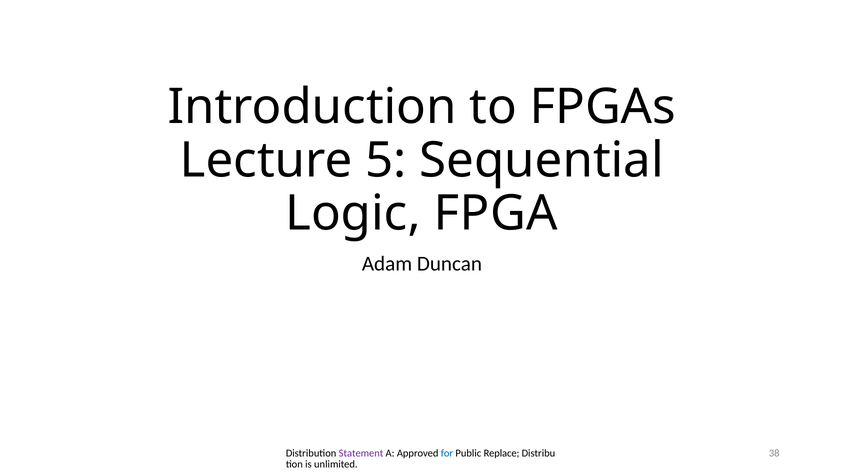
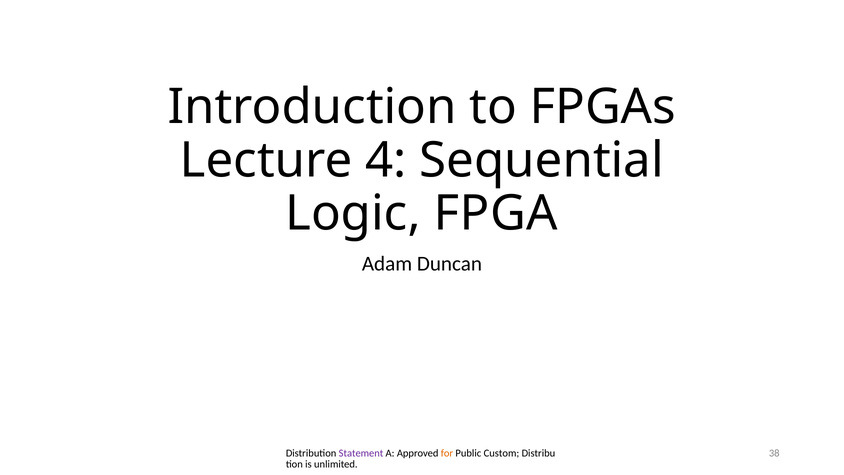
5: 5 -> 4 (386, 160)
for colour: blue -> orange (447, 453)
Replace: Replace -> Custom (501, 453)
